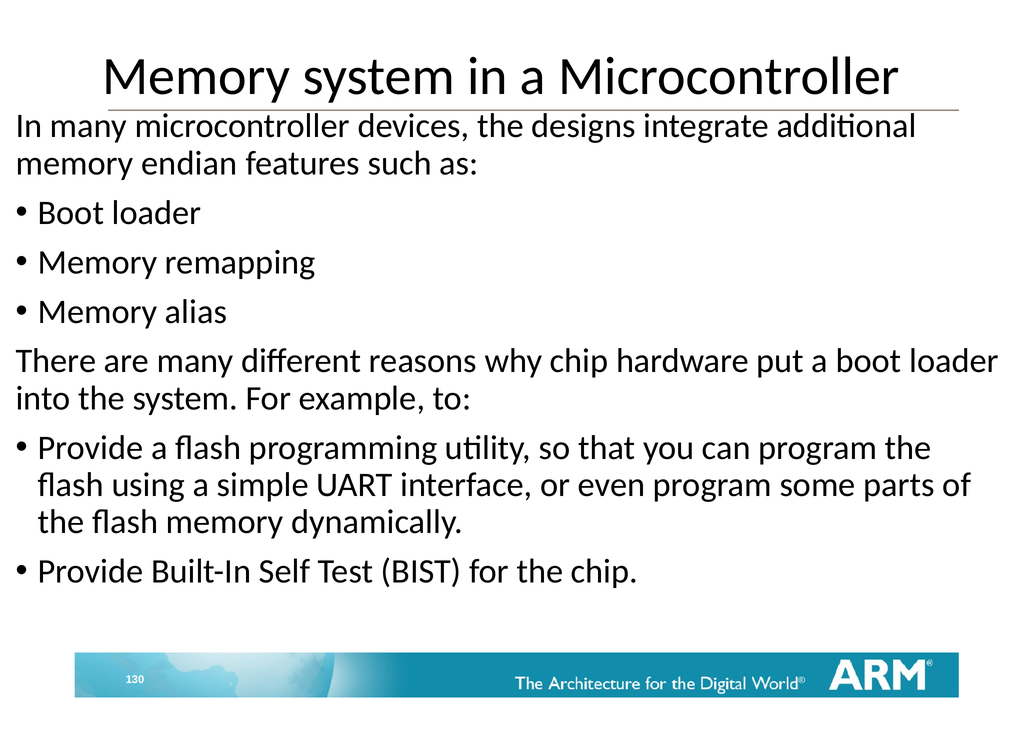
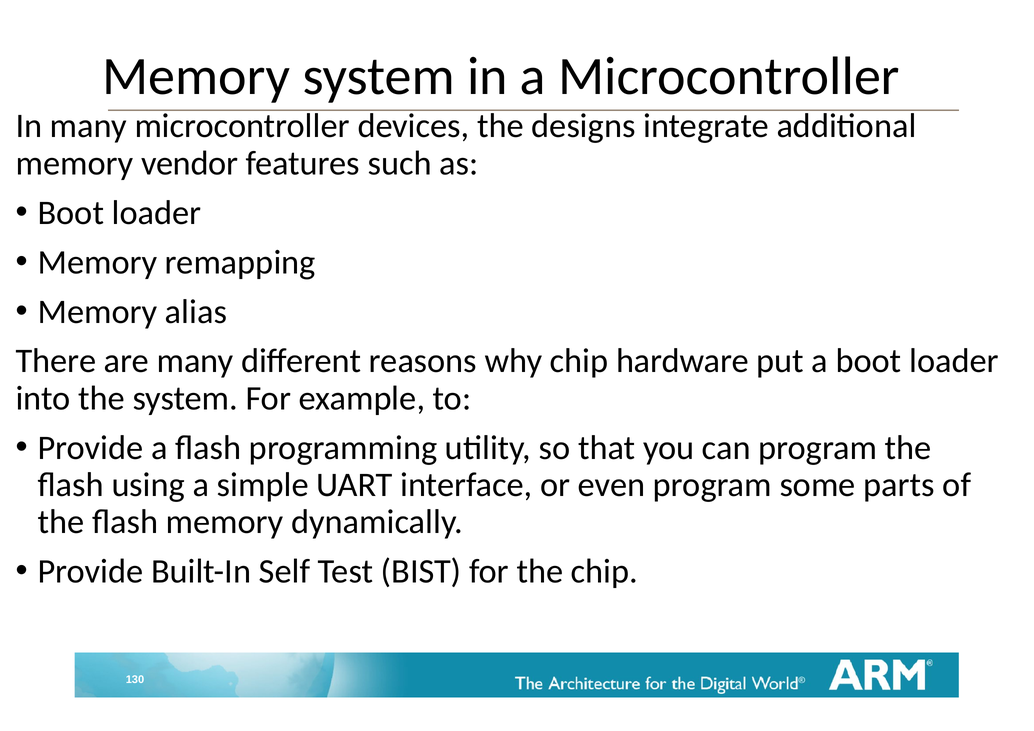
endian: endian -> vendor (190, 163)
